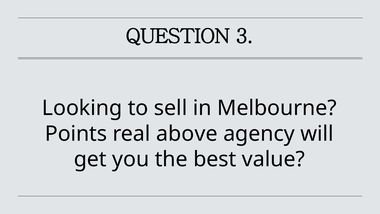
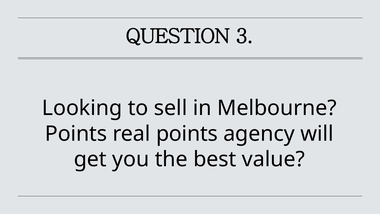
real above: above -> points (187, 134)
